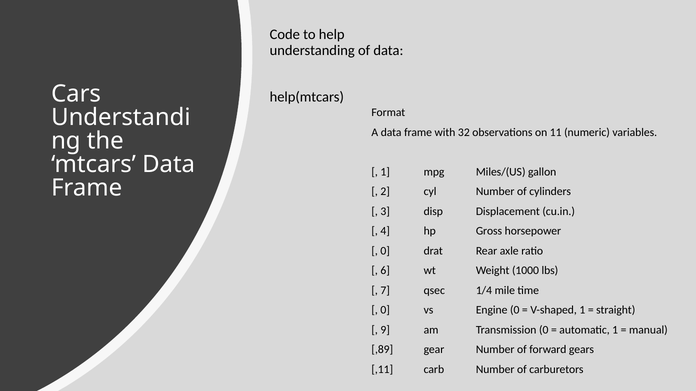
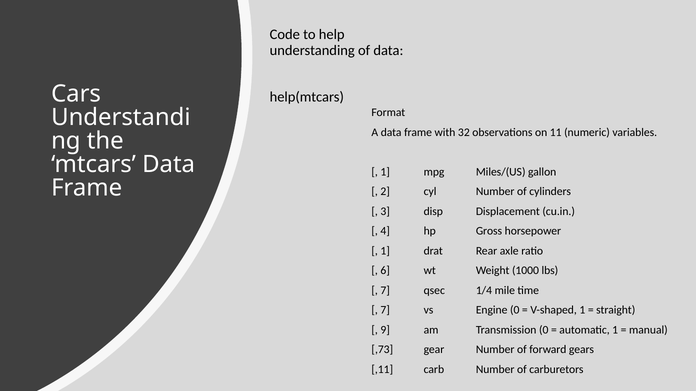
0: 0 -> 1 (385, 251)
0: 0 -> 7 (385, 310)
,89: ,89 -> ,73 (382, 350)
